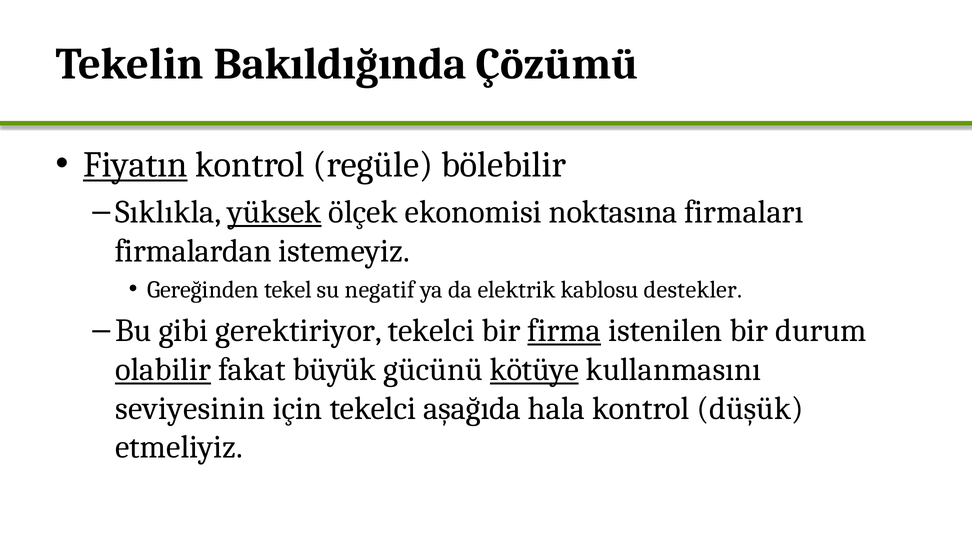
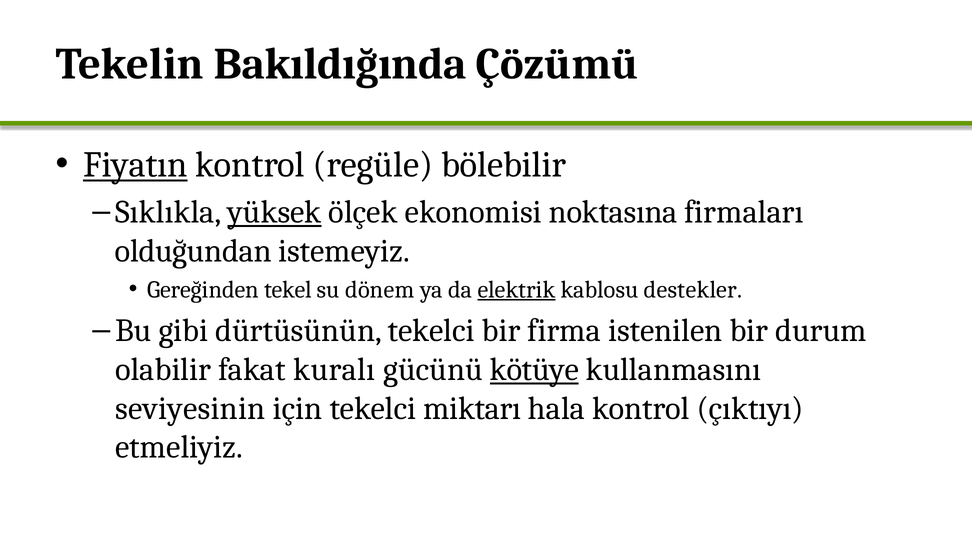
firmalardan: firmalardan -> olduğundan (193, 251)
negatif: negatif -> dönem (380, 289)
elektrik underline: none -> present (517, 289)
gerektiriyor: gerektiriyor -> dürtüsünün (299, 330)
firma underline: present -> none (564, 330)
olabilir underline: present -> none (163, 369)
büyük: büyük -> kuralı (334, 369)
aşağıda: aşağıda -> miktarı (472, 408)
düşük: düşük -> çıktıyı (750, 408)
